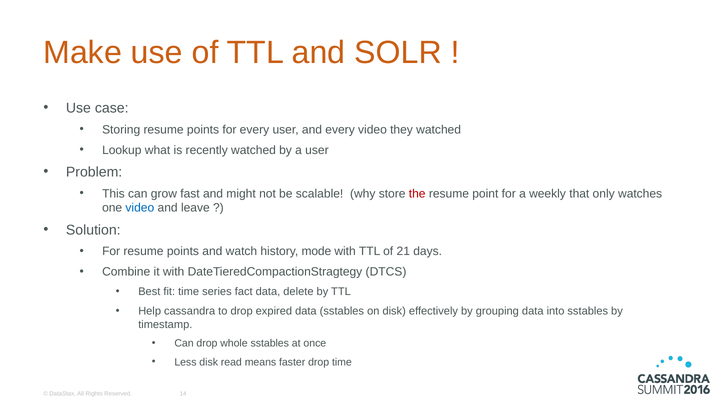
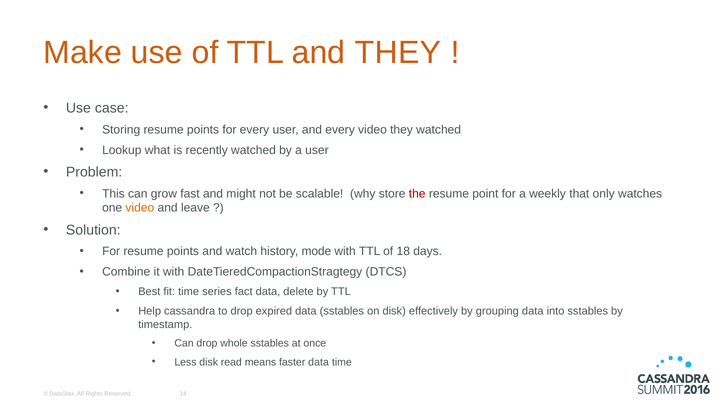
and SOLR: SOLR -> THEY (398, 52)
video colour: blue -> orange (140, 208)
21: 21 -> 18 (403, 251)
faster drop: drop -> data (319, 362)
